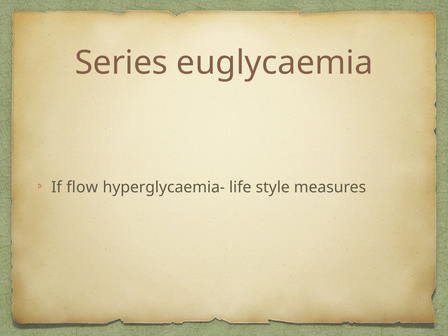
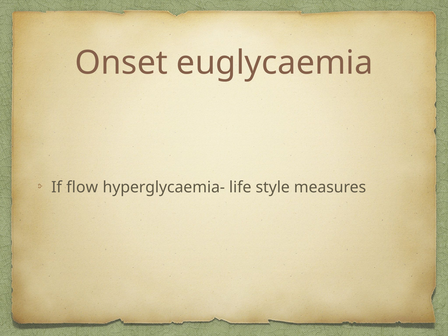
Series: Series -> Onset (121, 63)
